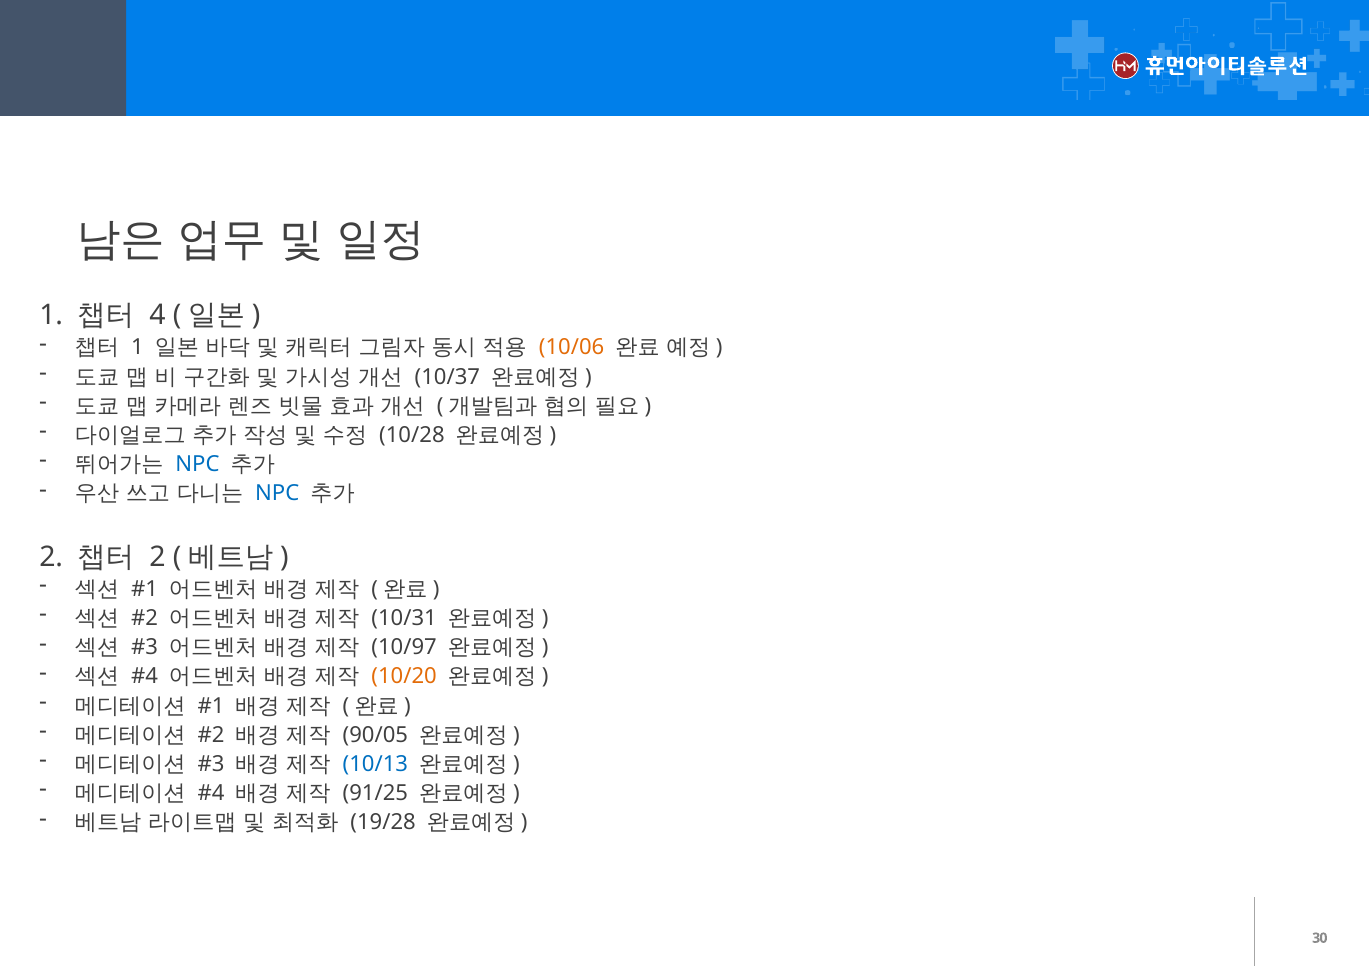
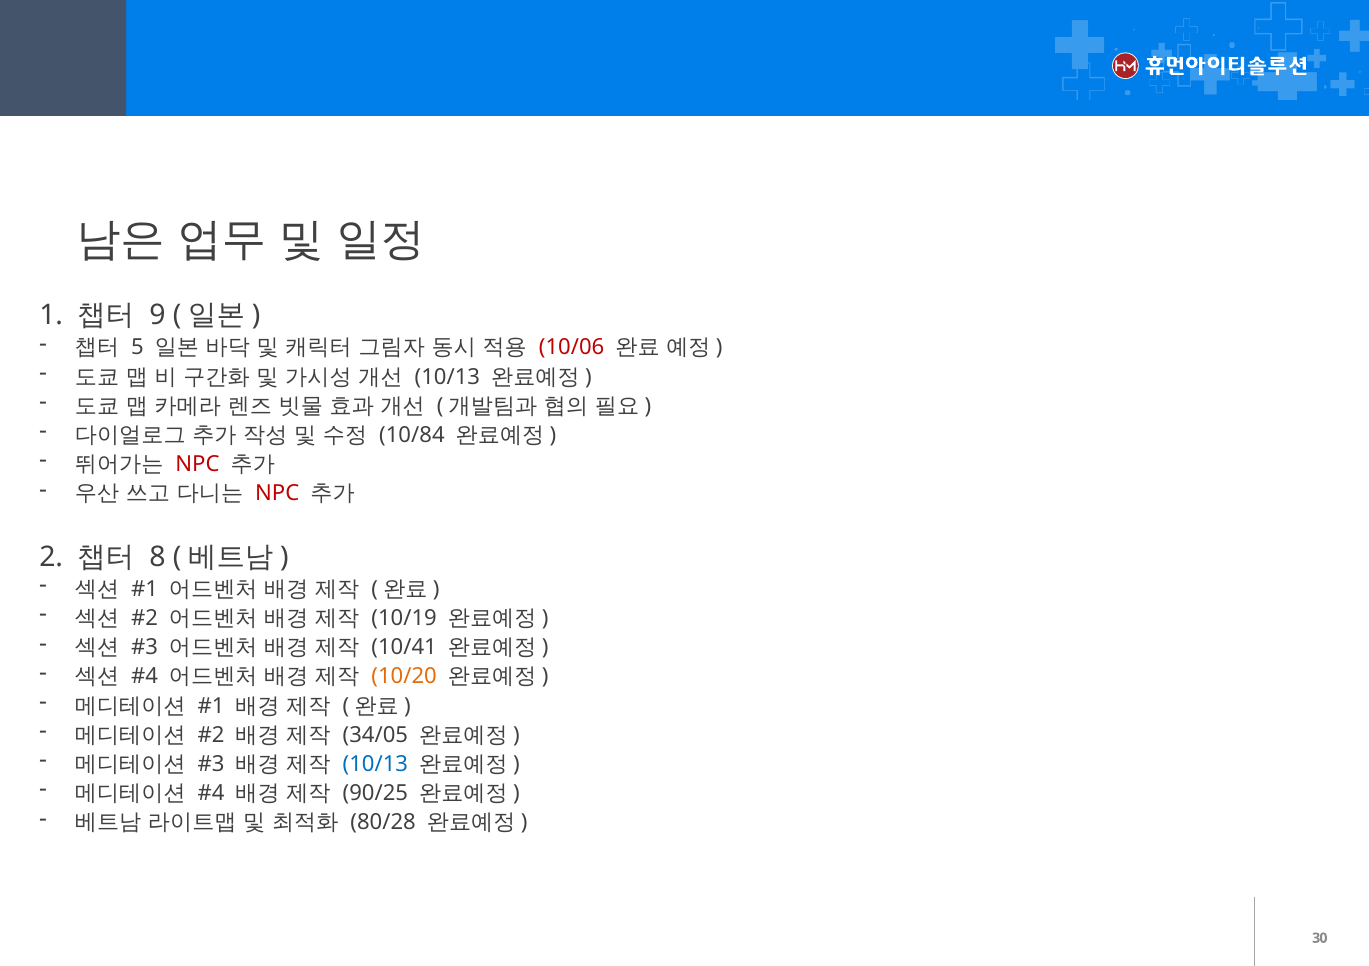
4: 4 -> 9 (158, 315)
1: 1 -> 5 (137, 348)
10/06 colour: orange -> red (572, 348)
10/37: 10/37 -> 10/13 (447, 377)
10/28: 10/28 -> 10/84 (412, 435)
NPC colour: blue -> red (197, 464)
NPC colour: blue -> red (277, 494)
2: 2 -> 8 (158, 557)
10/31: 10/31 -> 10/19 (404, 619)
10/97: 10/97 -> 10/41 (404, 648)
90/05: 90/05 -> 34/05 (375, 735)
91/25: 91/25 -> 90/25 (375, 794)
19/28: 19/28 -> 80/28 (383, 823)
